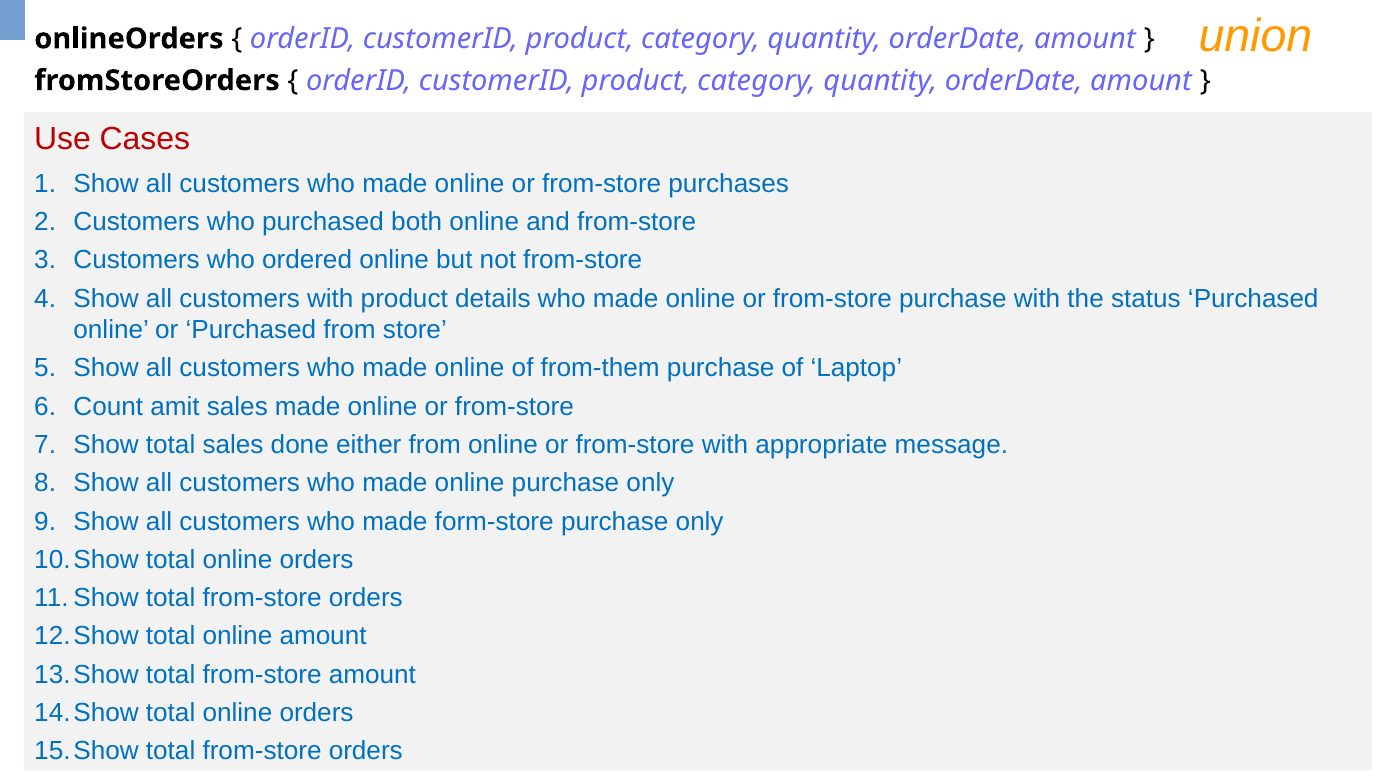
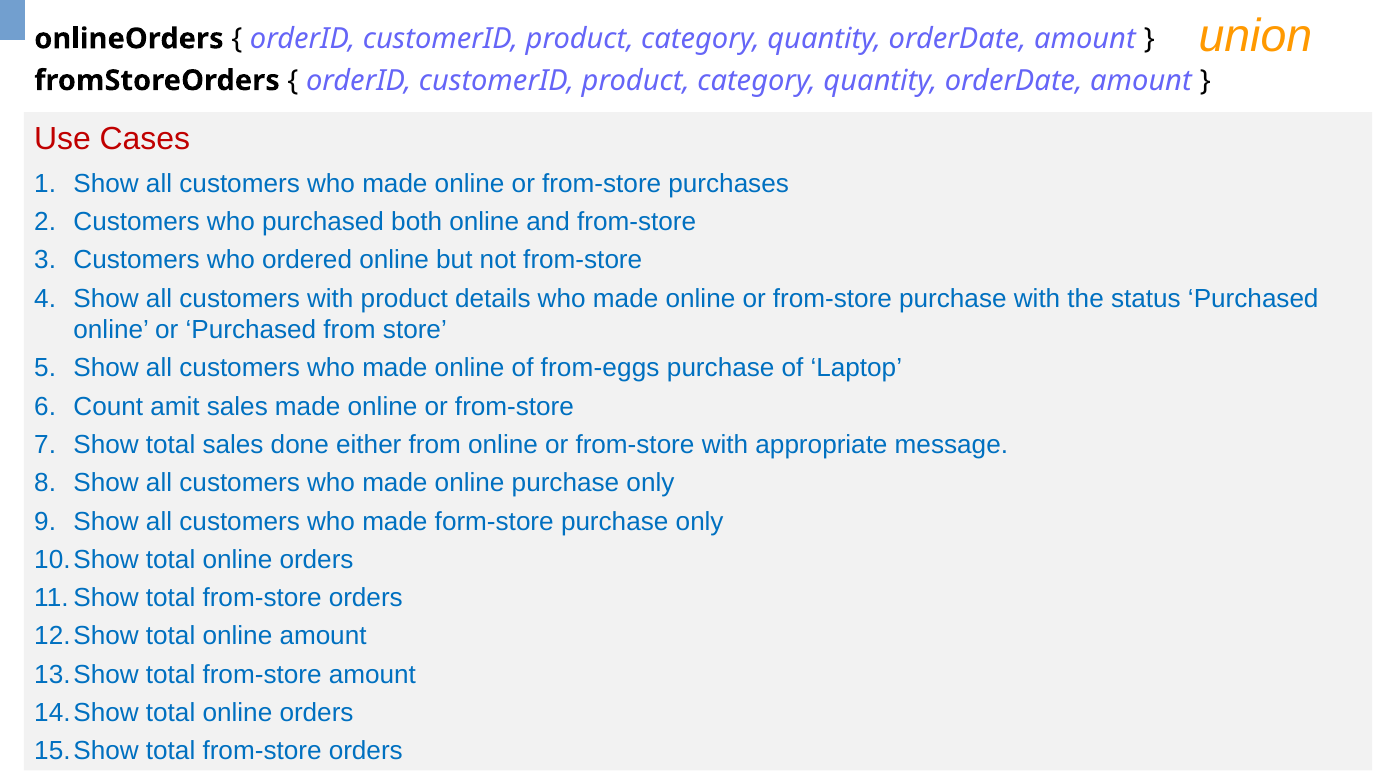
from-them: from-them -> from-eggs (600, 368)
